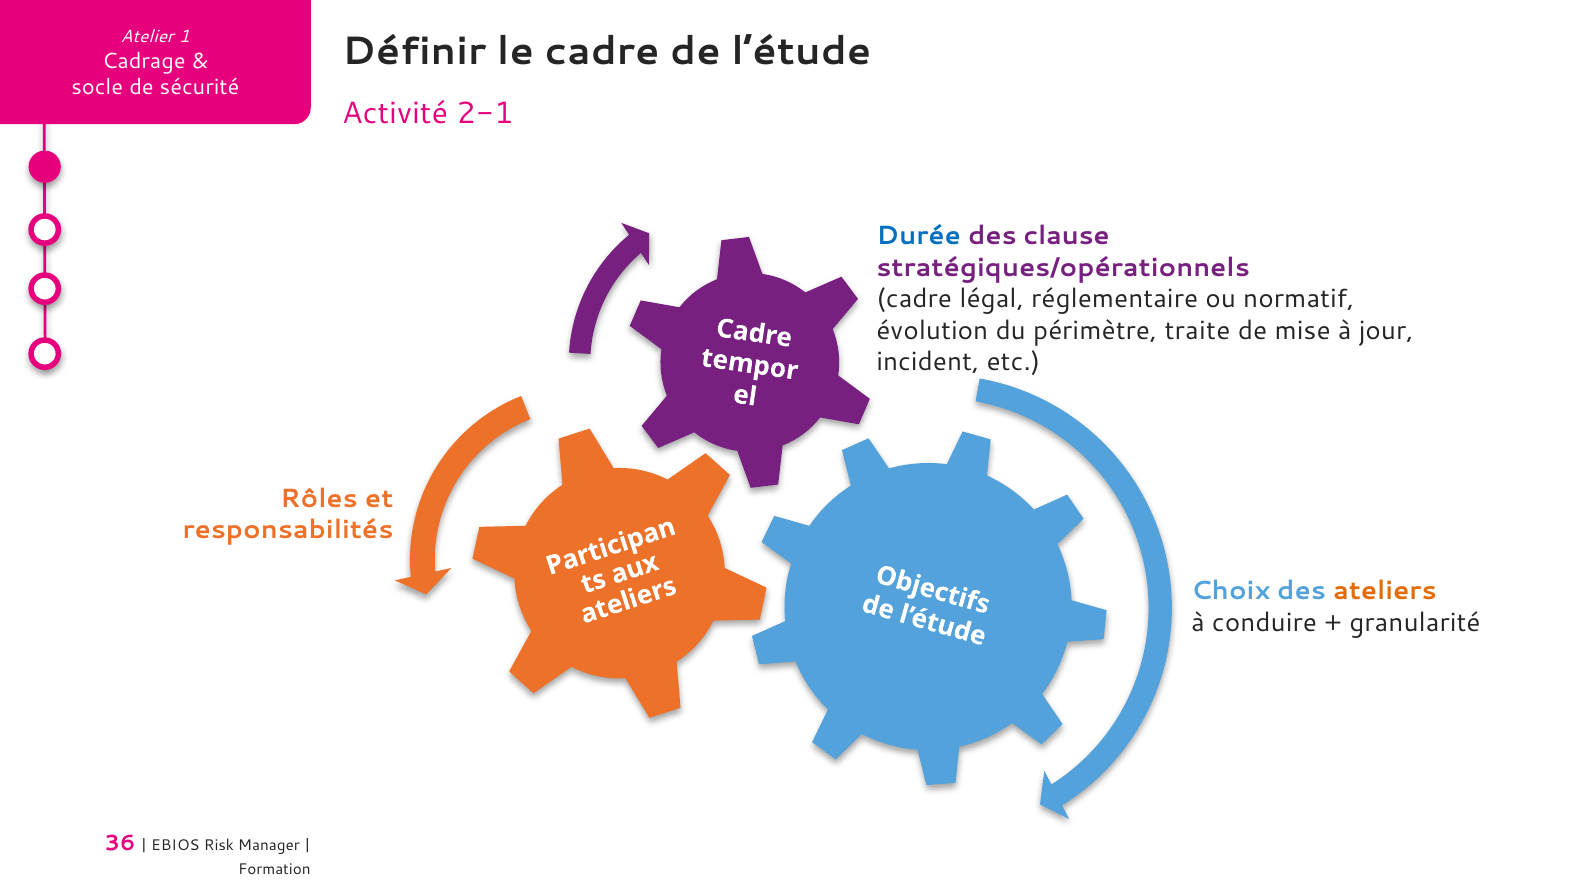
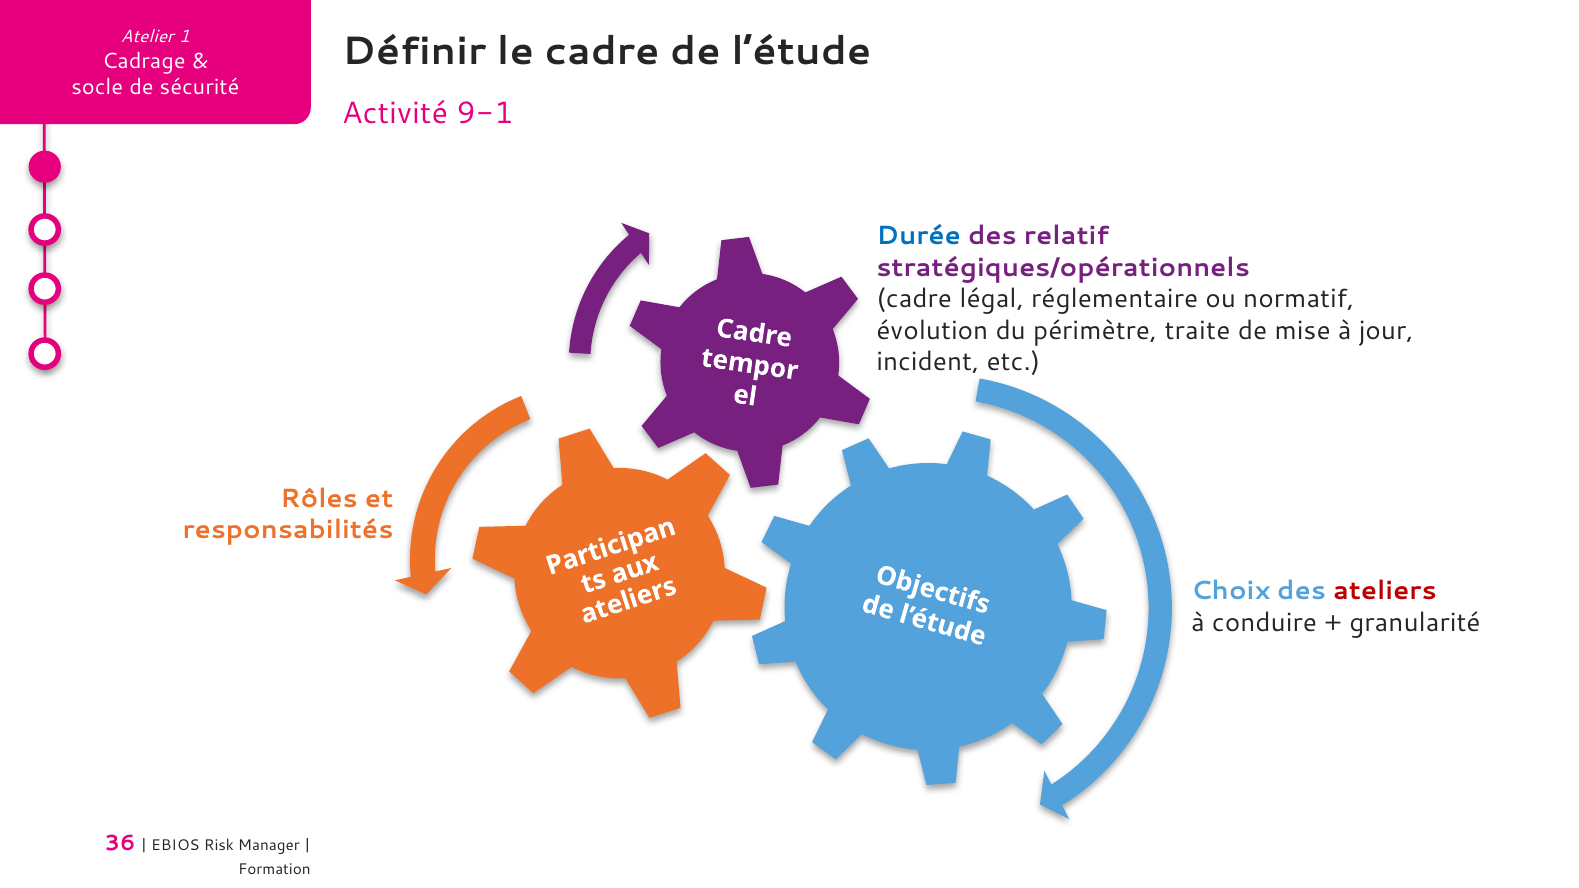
2-1: 2-1 -> 9-1 (485, 114)
clause: clause -> relatif (1066, 236)
ateliers colour: orange -> red (1385, 591)
